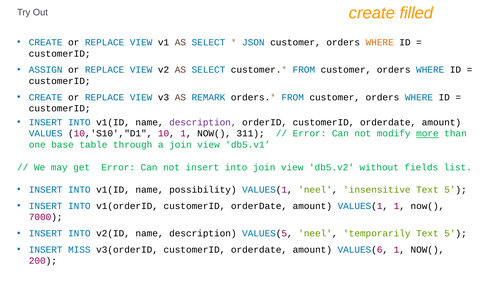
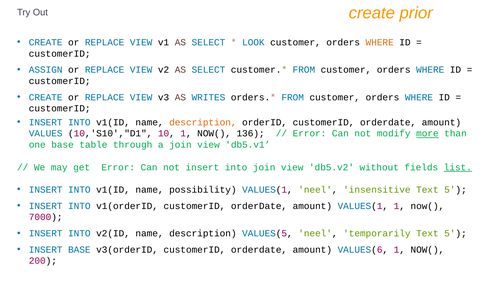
filled: filled -> prior (416, 13)
JSON: JSON -> LOOK (253, 42)
REMARK: REMARK -> WRITES (208, 97)
description colour: purple -> orange (203, 122)
311: 311 -> 136 (251, 133)
list underline: none -> present (458, 167)
INSERT MISS: MISS -> BASE (79, 249)
